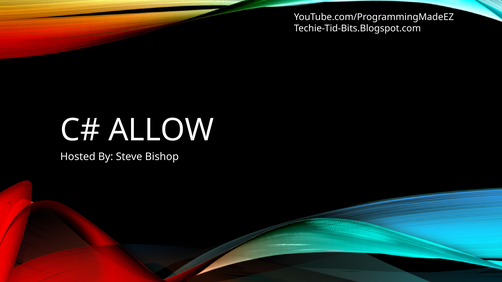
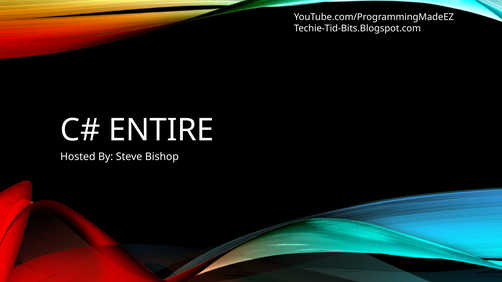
ALLOW: ALLOW -> ENTIRE (161, 130)
